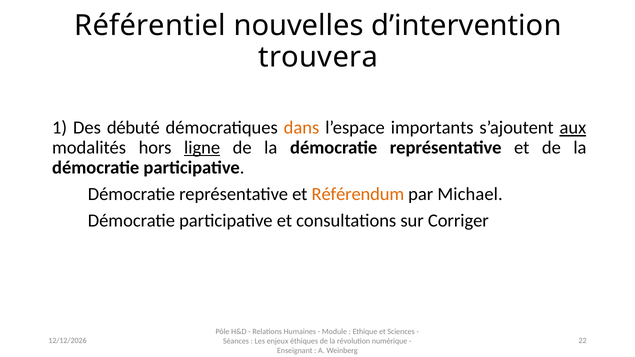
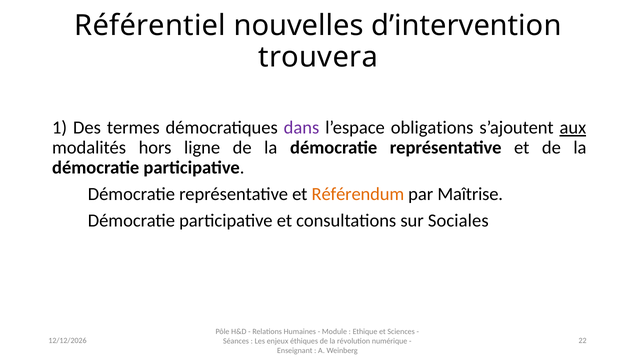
débuté: débuté -> termes (133, 128)
dans colour: orange -> purple (301, 128)
importants: importants -> obligations (432, 128)
ligne underline: present -> none (202, 148)
Michael: Michael -> Maîtrise (470, 194)
Corriger: Corriger -> Sociales (458, 221)
